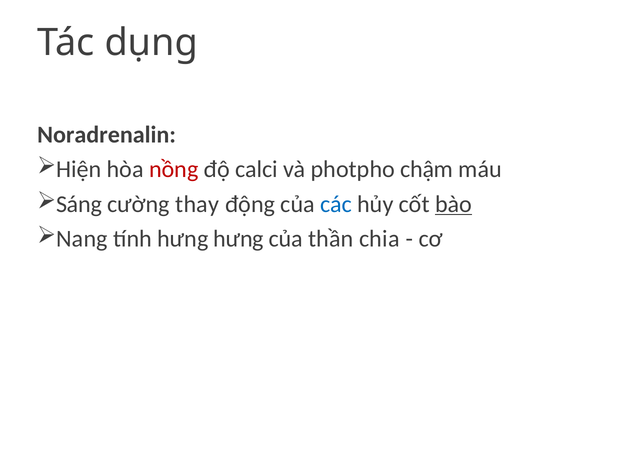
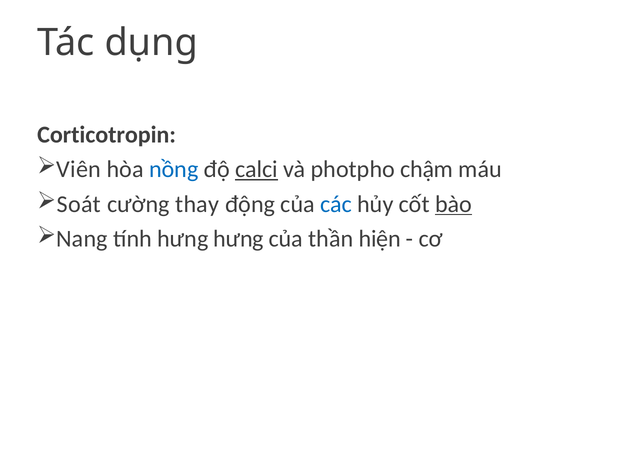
Noradrenalin: Noradrenalin -> Corticotropin (107, 135)
Hiện: Hiện -> Viên (79, 169)
nồng colour: red -> blue (174, 169)
calci underline: none -> present (257, 169)
Sáng: Sáng -> Soát (79, 204)
chia: chia -> hiện (380, 239)
